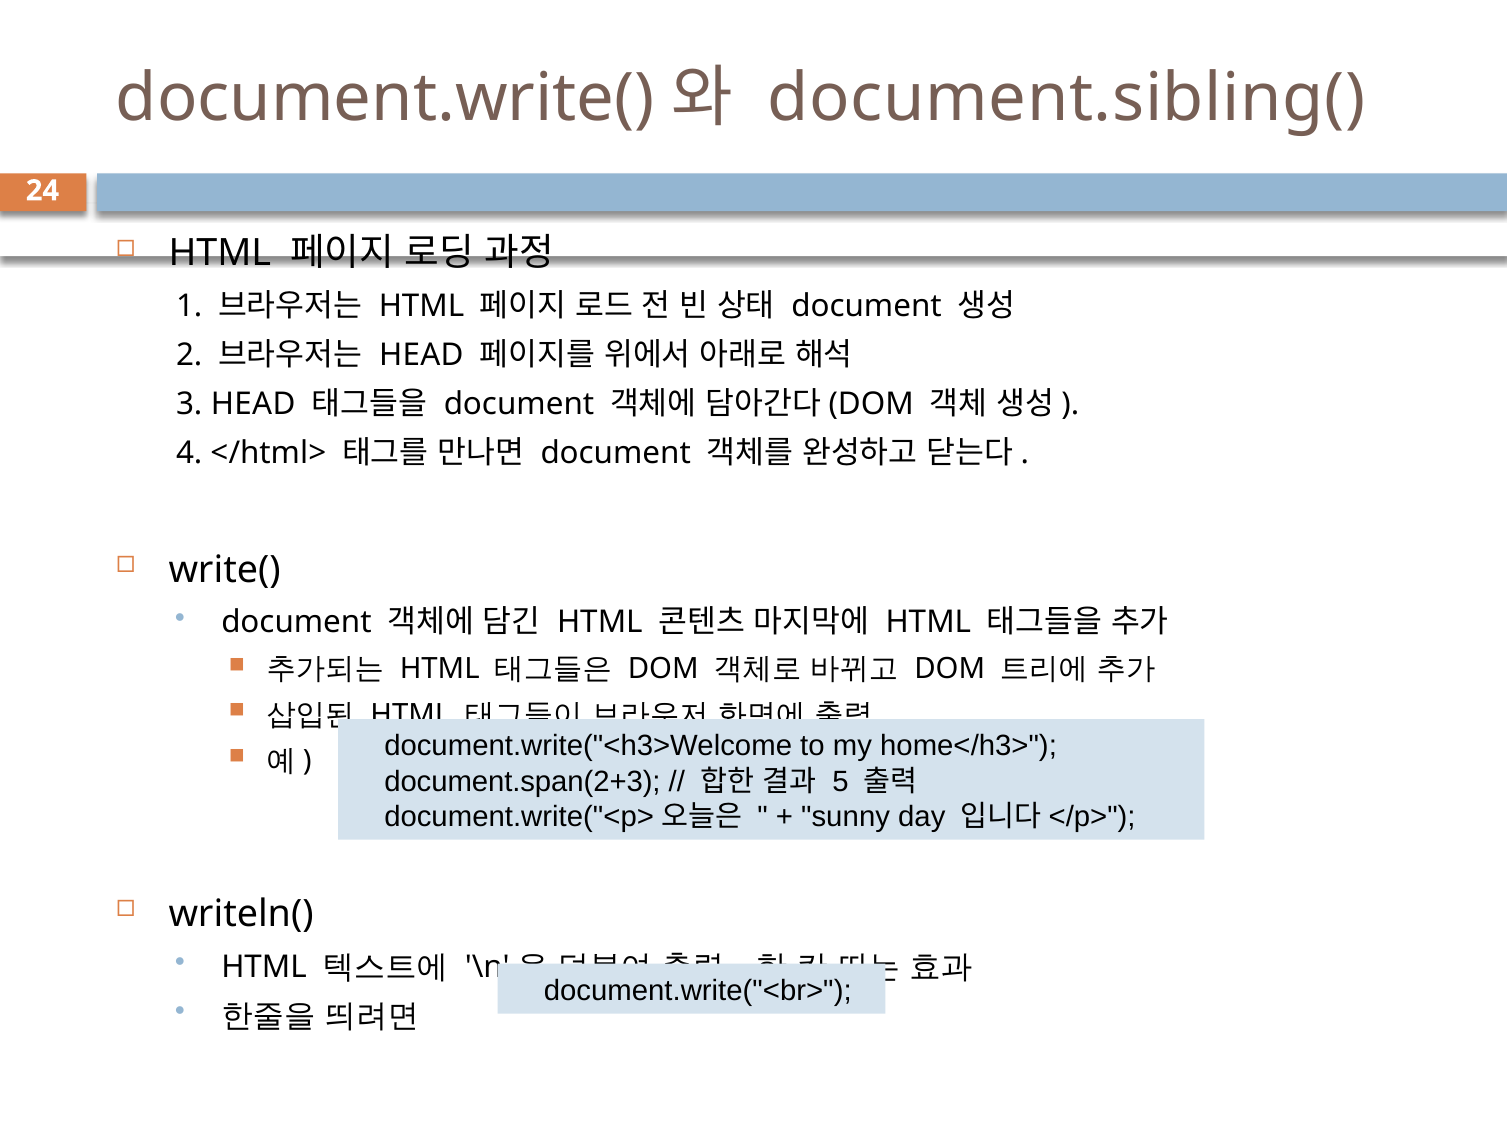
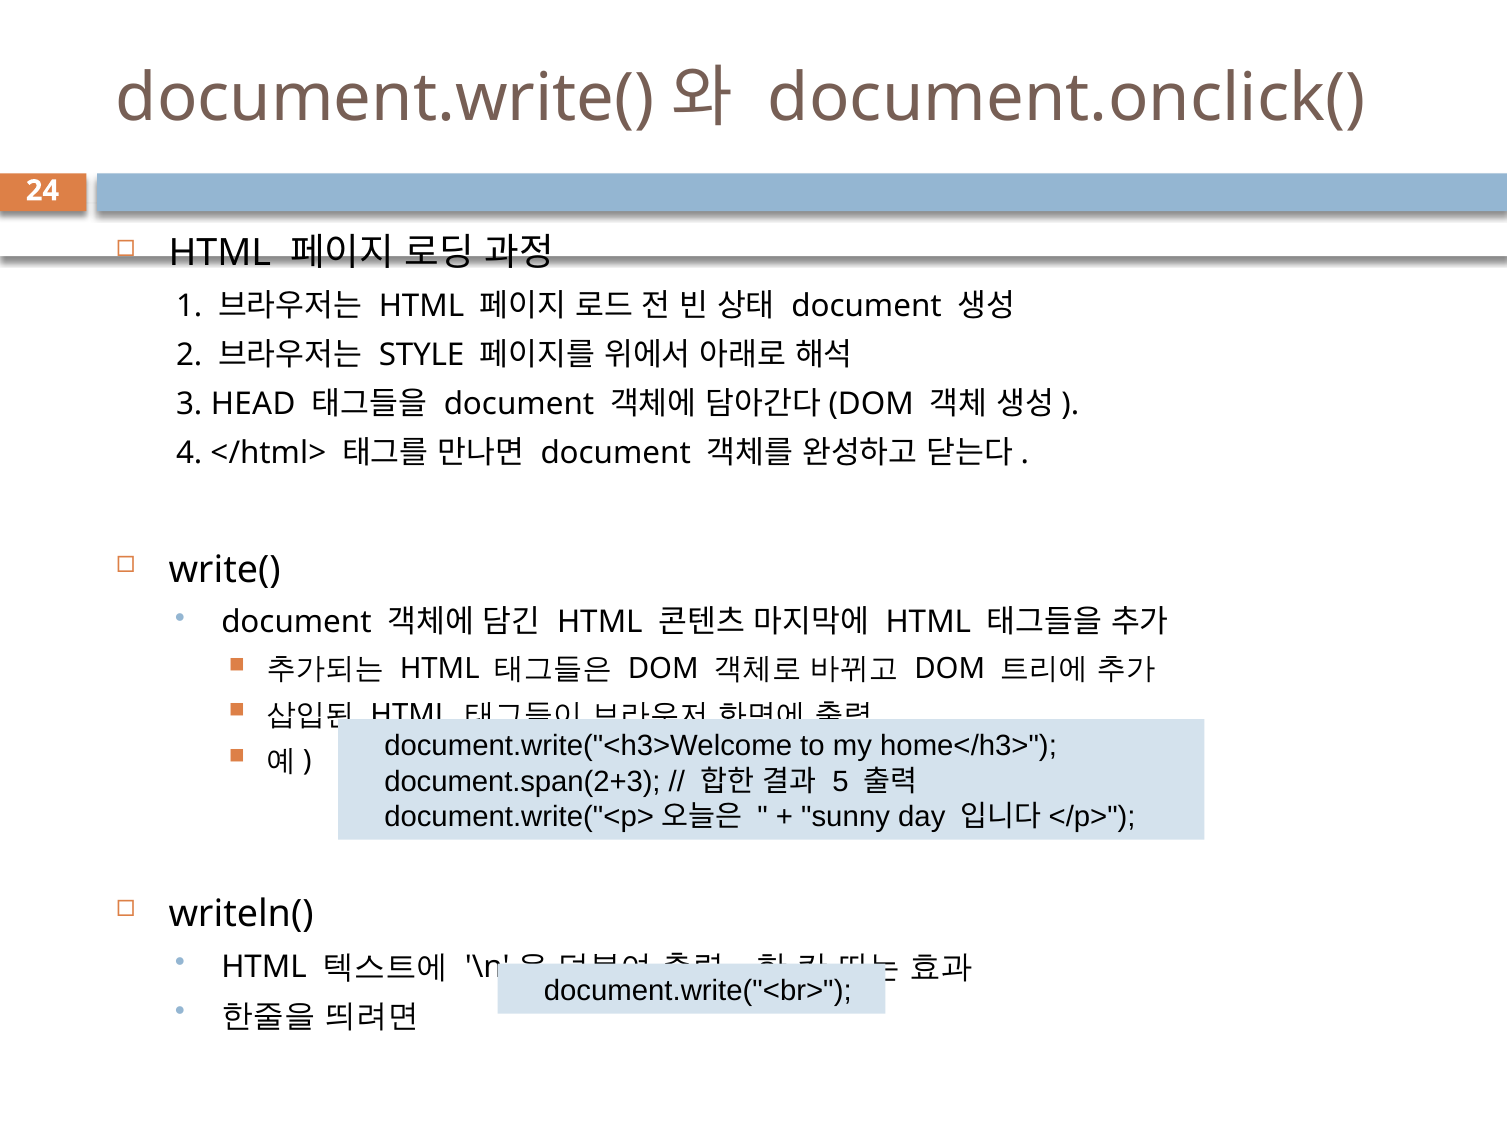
document.sibling(: document.sibling( -> document.onclick( (1067, 98)
HEAD: HEAD -> STYLE (422, 355)
